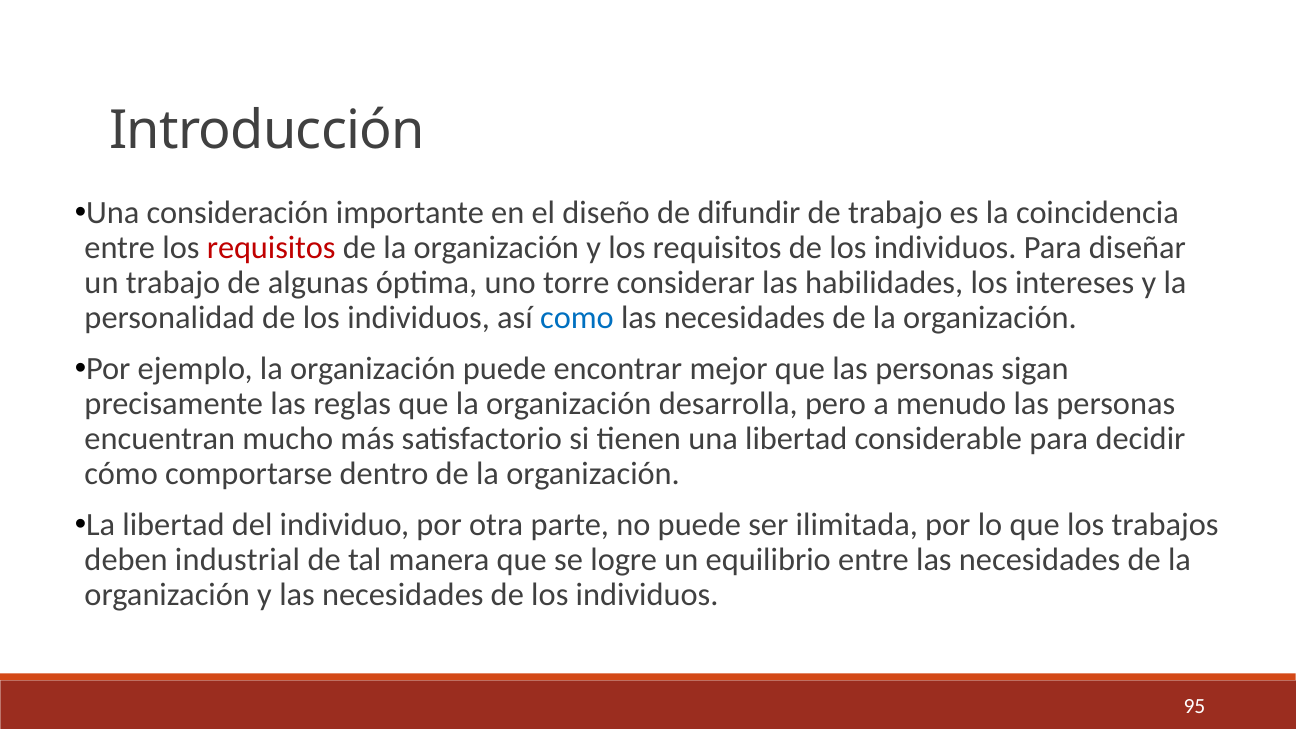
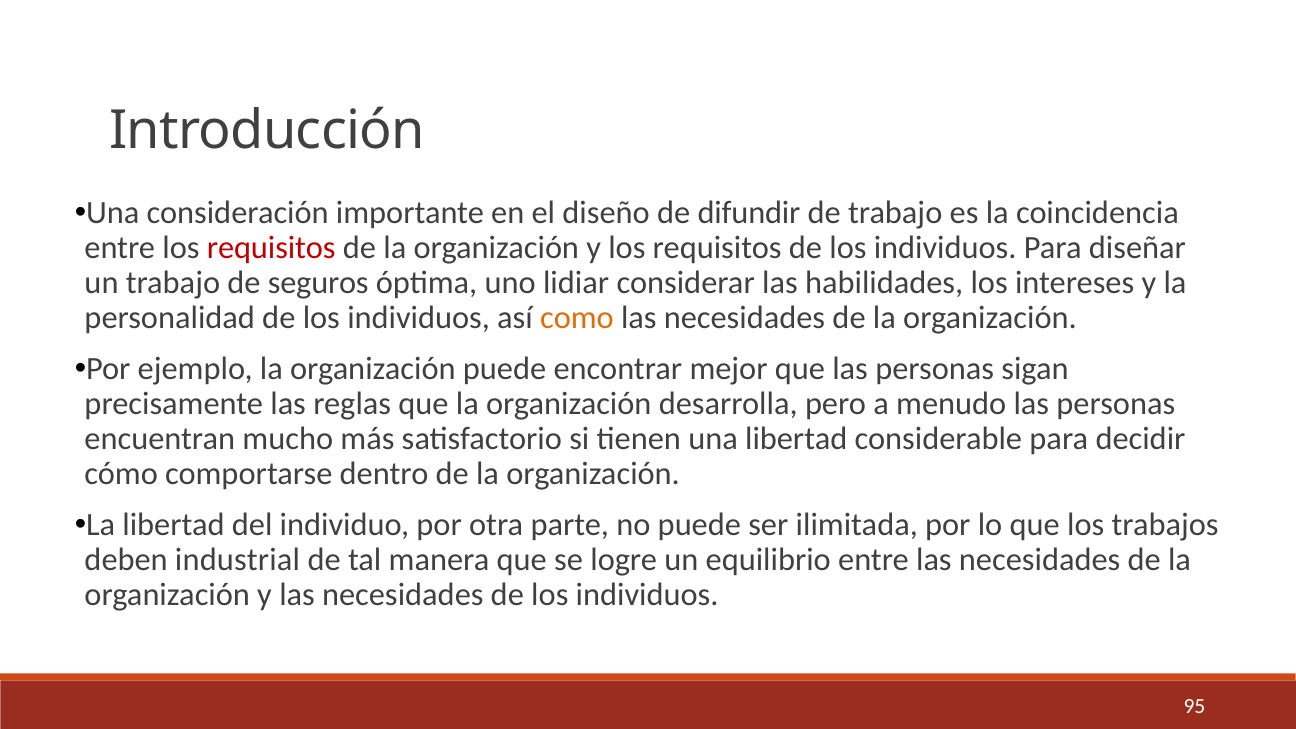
algunas: algunas -> seguros (318, 283)
torre: torre -> lidiar (576, 283)
como colour: blue -> orange (577, 318)
